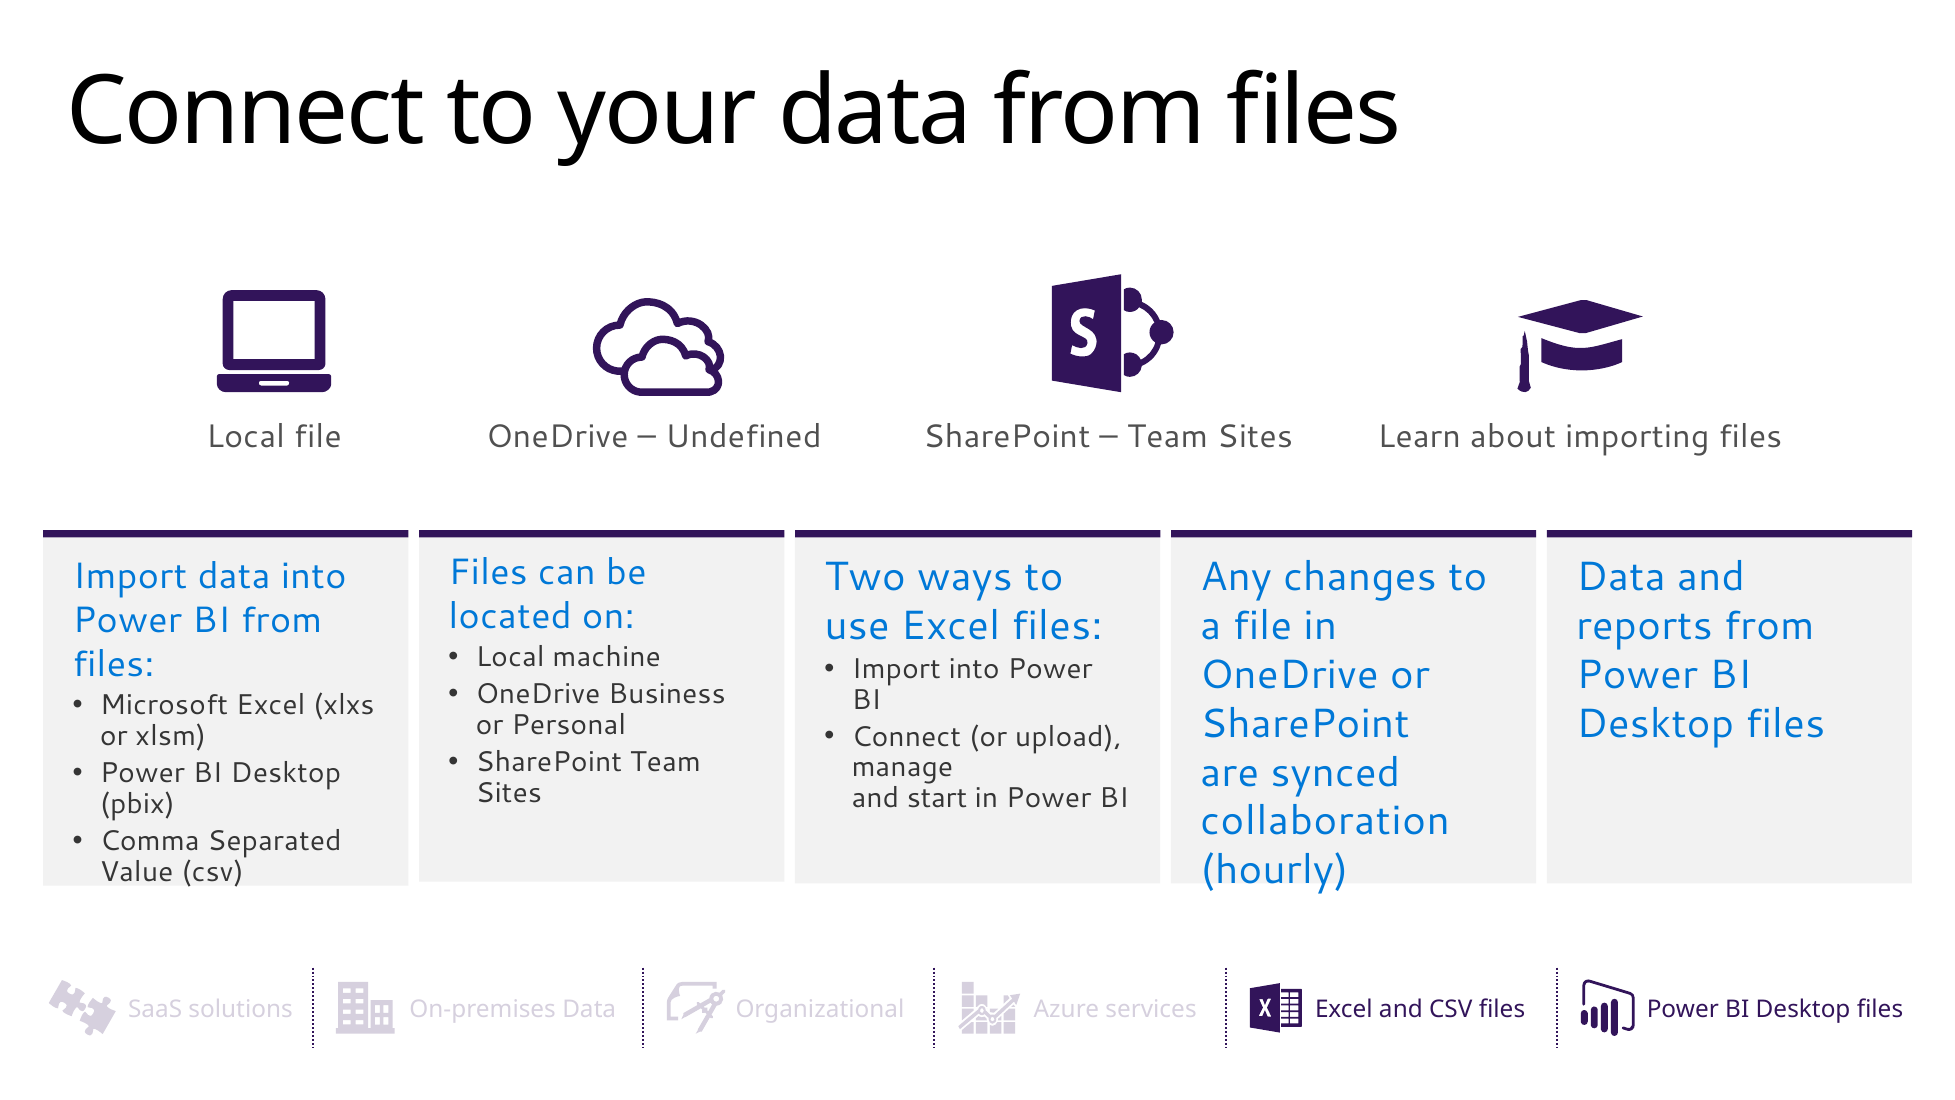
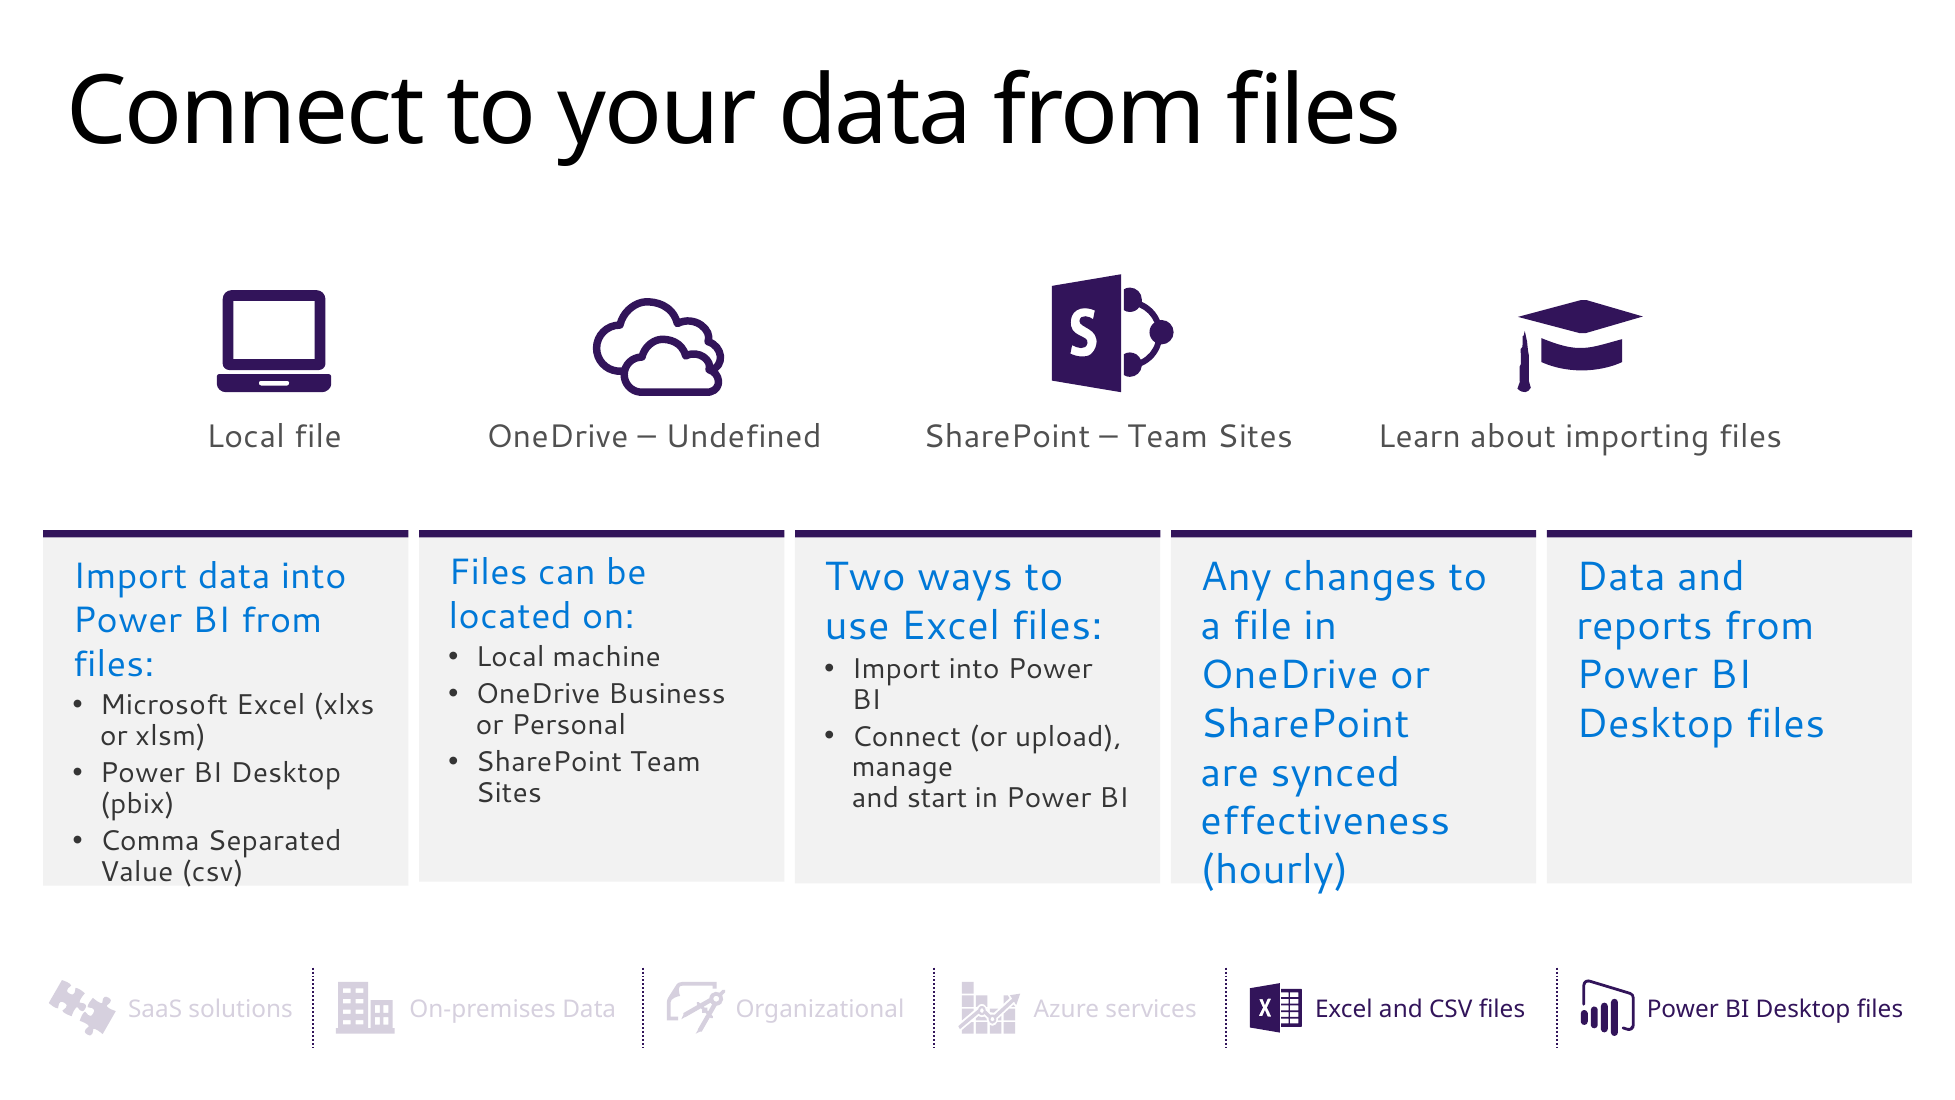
collaboration: collaboration -> effectiveness (1325, 821)
